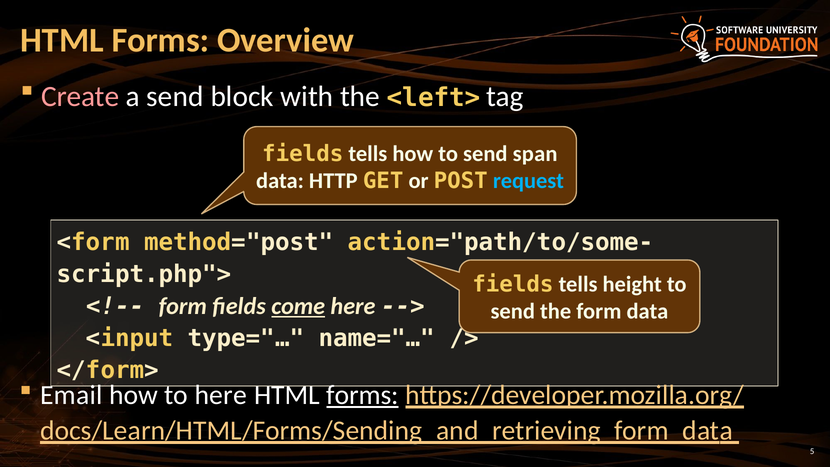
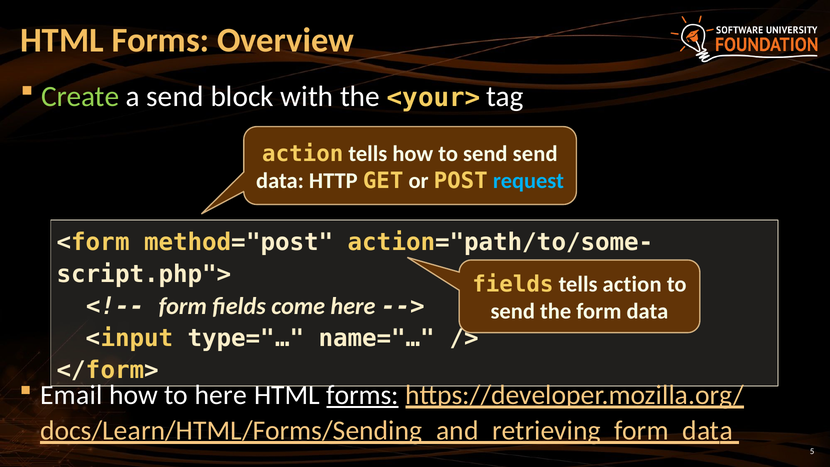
Create colour: pink -> light green (80, 96)
<left>: <left> -> <your> (434, 98)
fields: fields -> action (303, 154)
send span: span -> send (535, 154)
tells height: height -> action (632, 284)
come underline: present -> none (298, 306)
